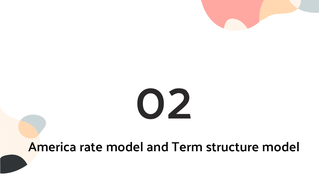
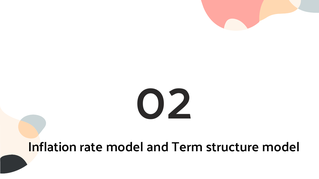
America: America -> Inflation (53, 147)
